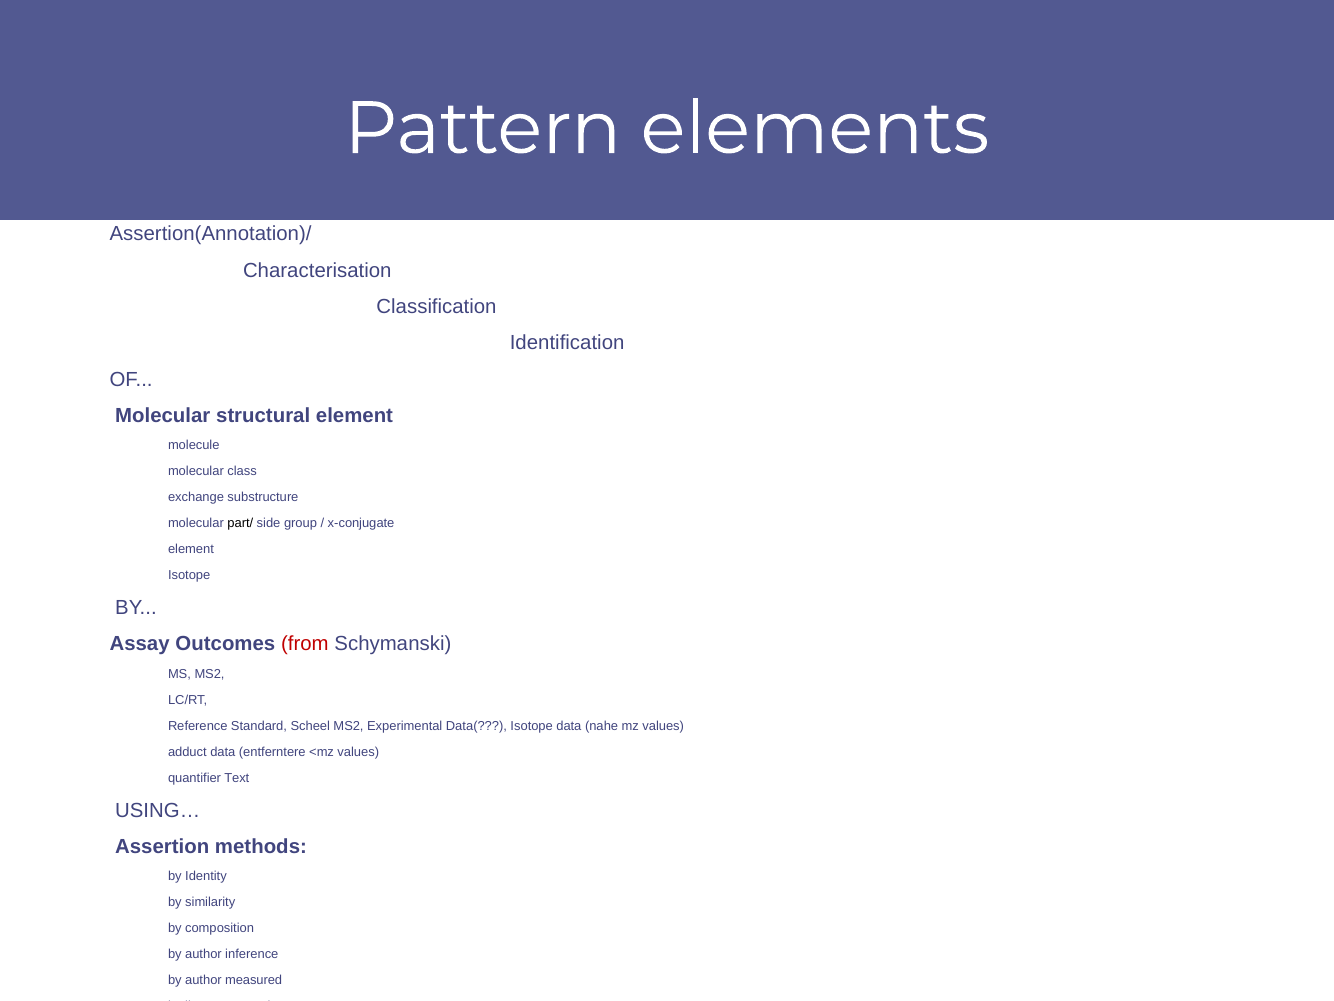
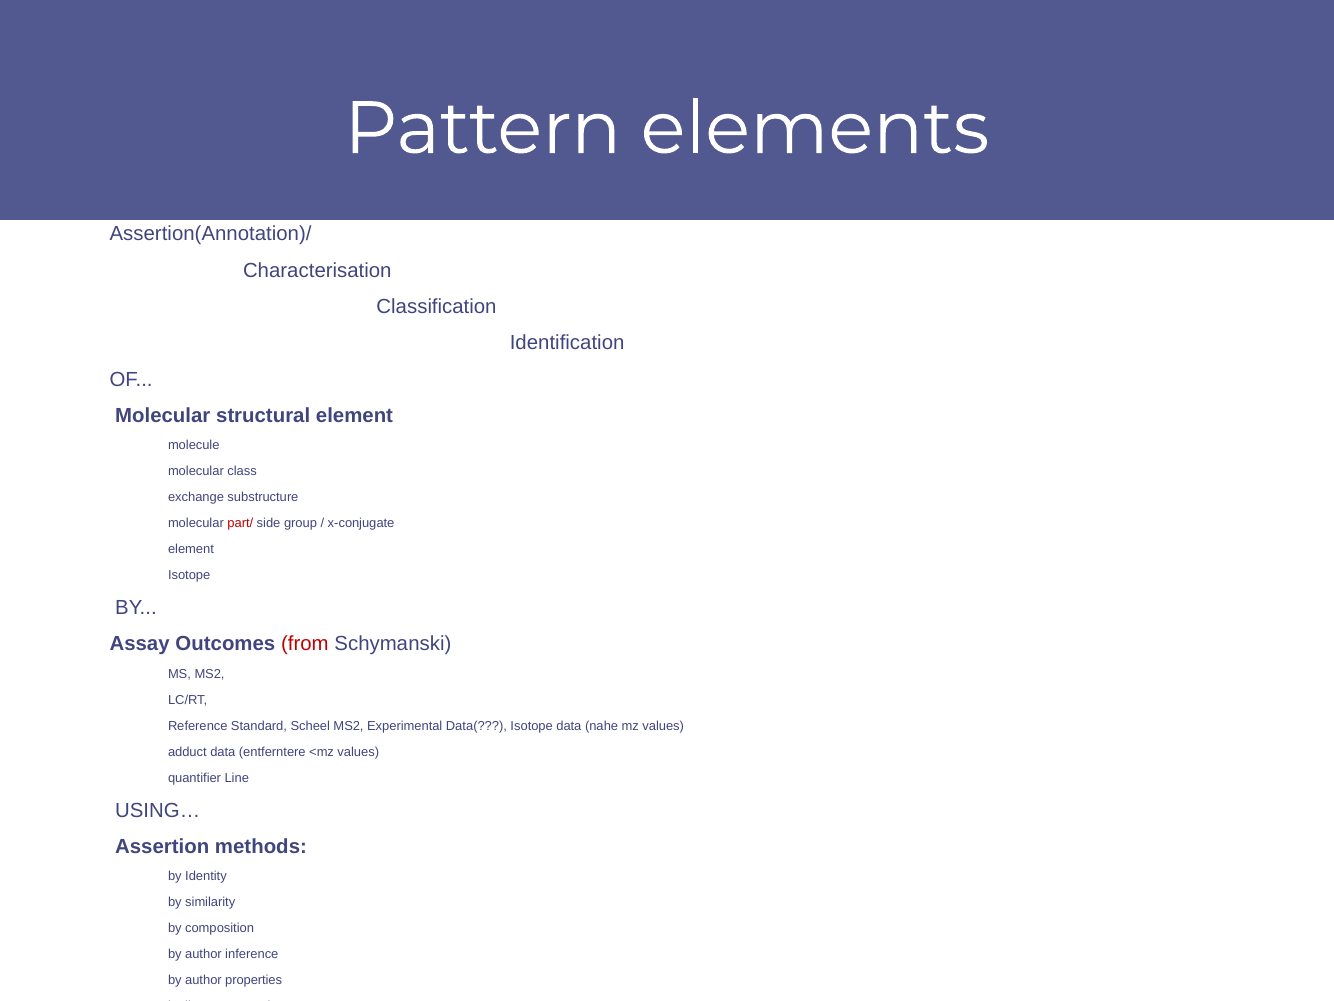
part/ colour: black -> red (240, 523)
Text: Text -> Line (237, 778)
measured: measured -> properties (254, 980)
